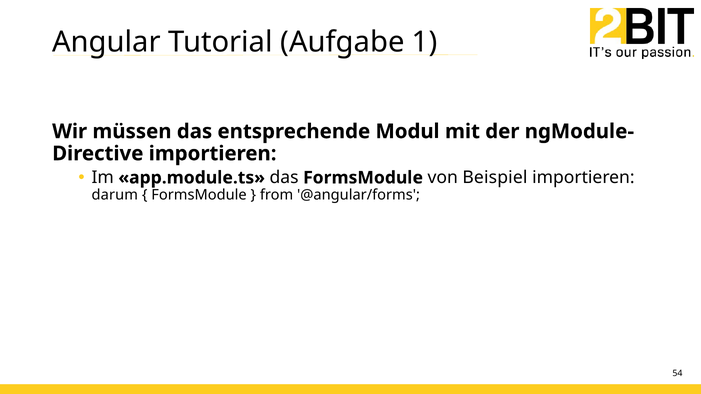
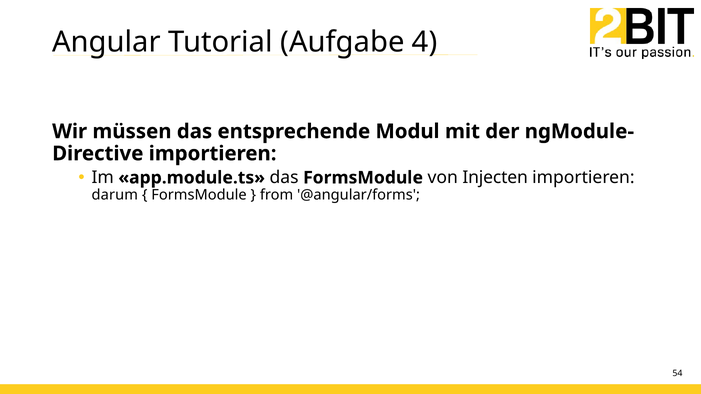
1: 1 -> 4 (425, 42)
Beispiel: Beispiel -> Injecten (495, 178)
